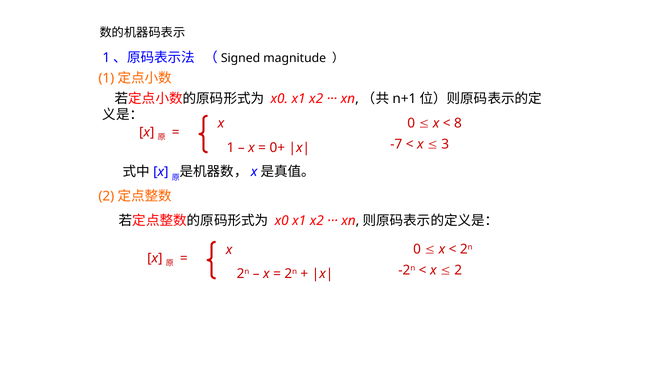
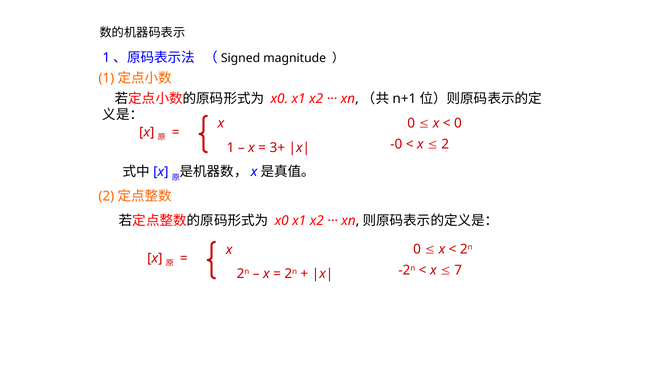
8: 8 -> 0 (458, 123)
0+: 0+ -> 3+ (277, 148)
-7: -7 -> -0 (396, 144)
3: 3 -> 2 (445, 144)
2: 2 -> 7 (458, 270)
